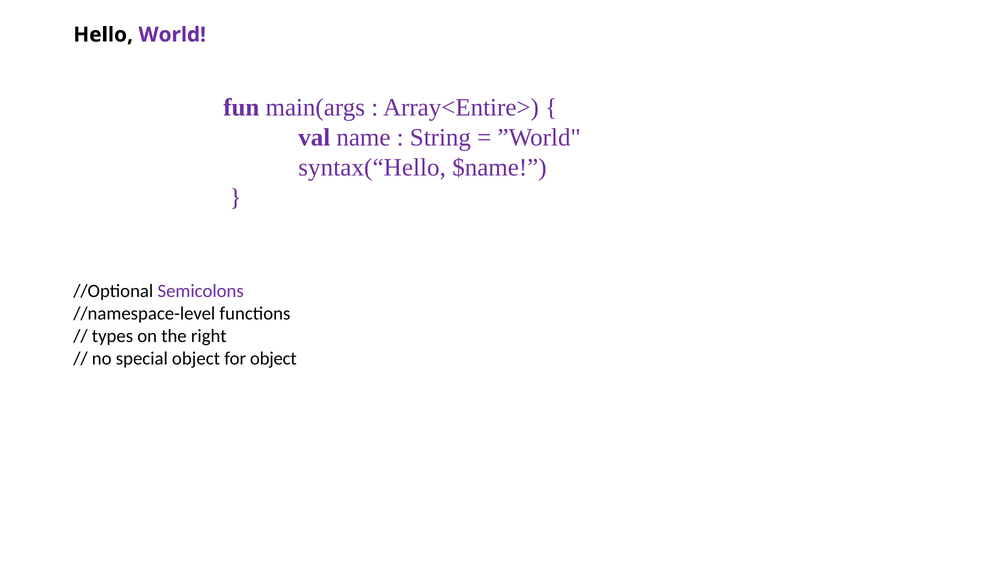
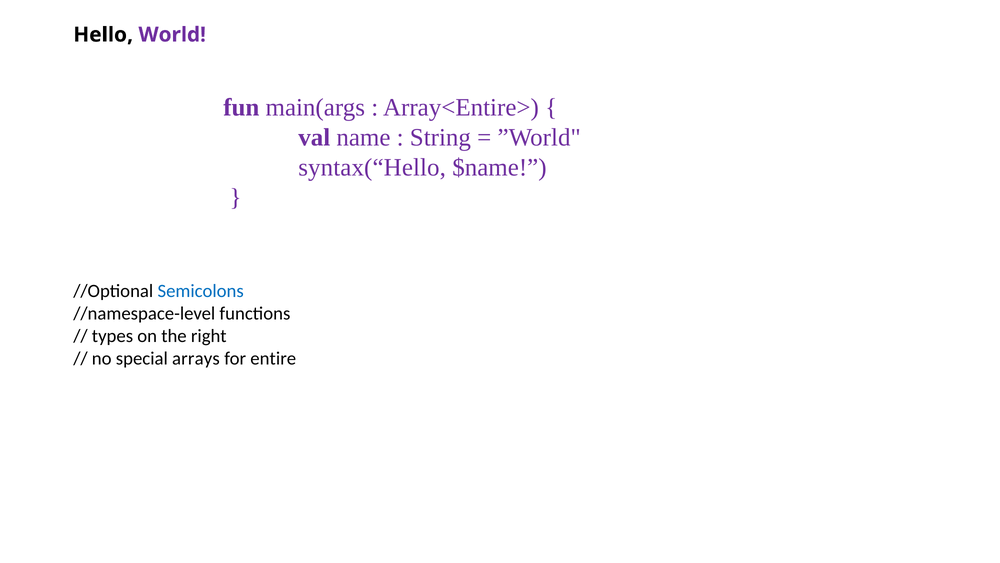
Semicolons colour: purple -> blue (201, 291)
special object: object -> arrays (196, 358)
for object: object -> entire (273, 358)
